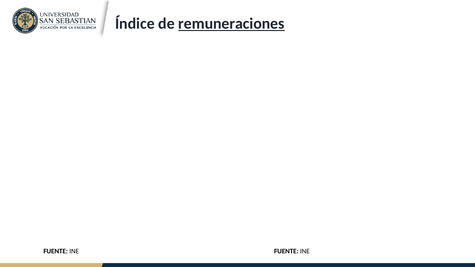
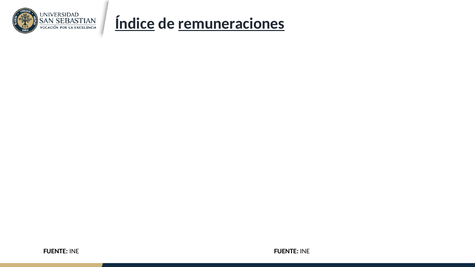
Índice underline: none -> present (135, 24)
